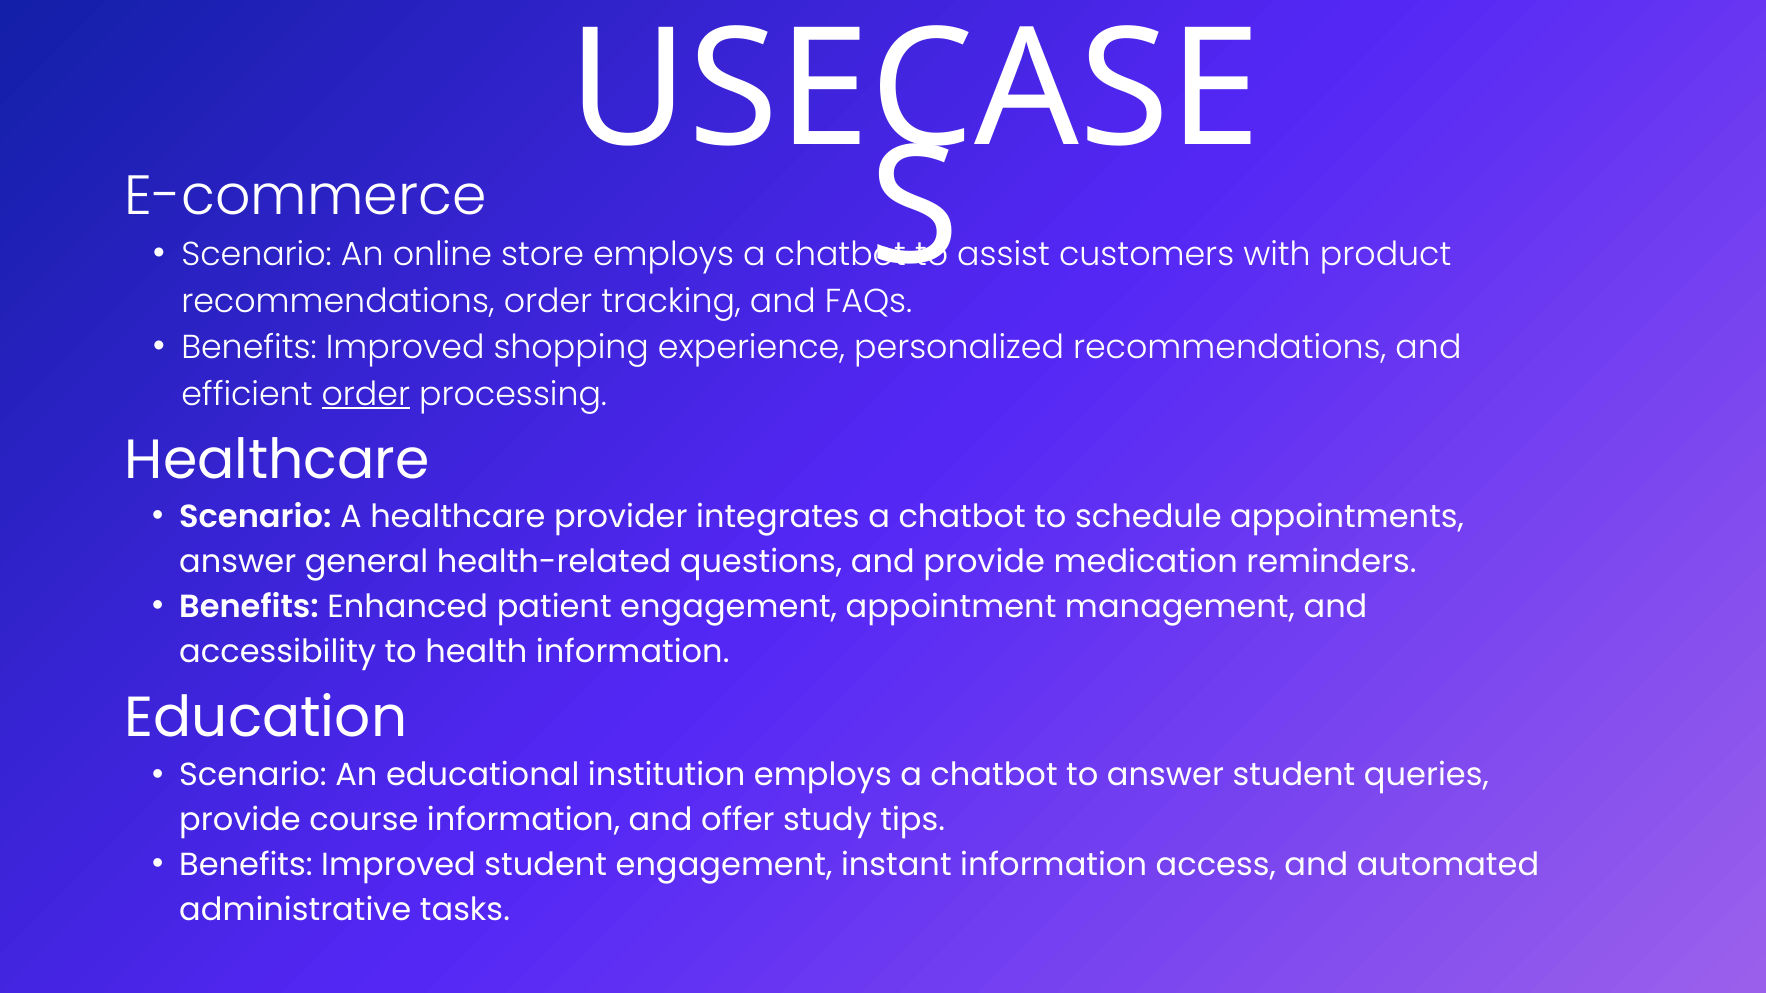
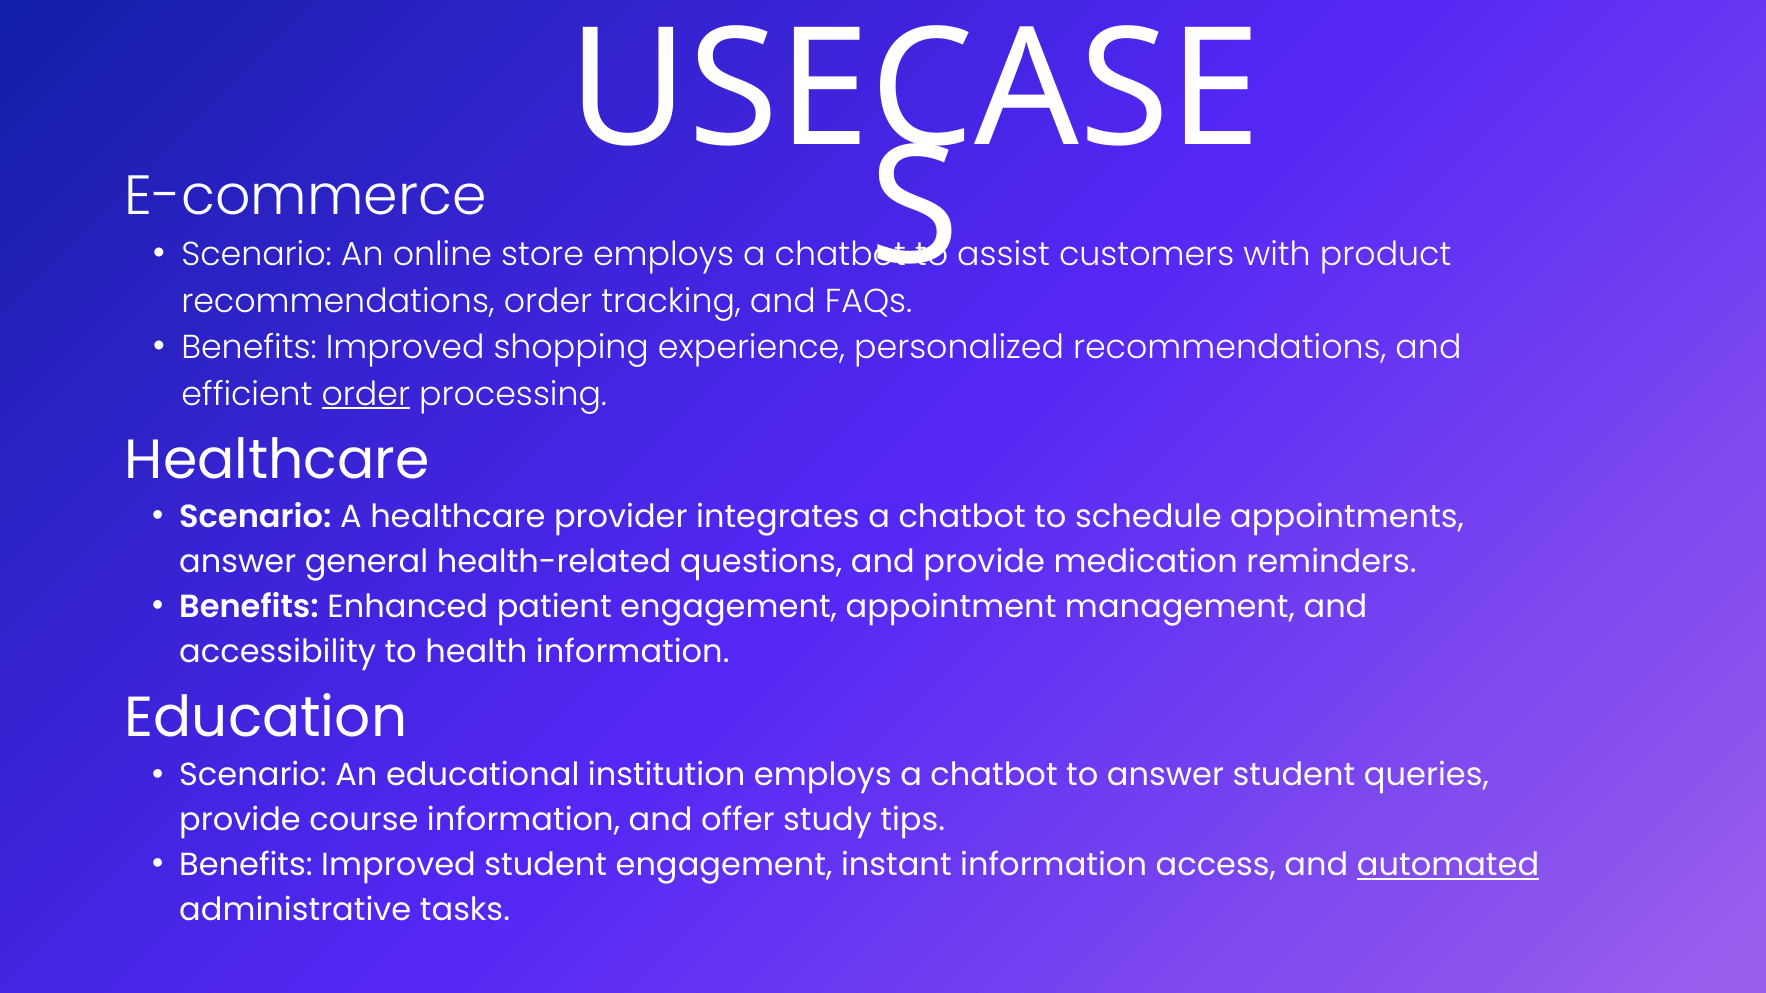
automated underline: none -> present (1448, 865)
